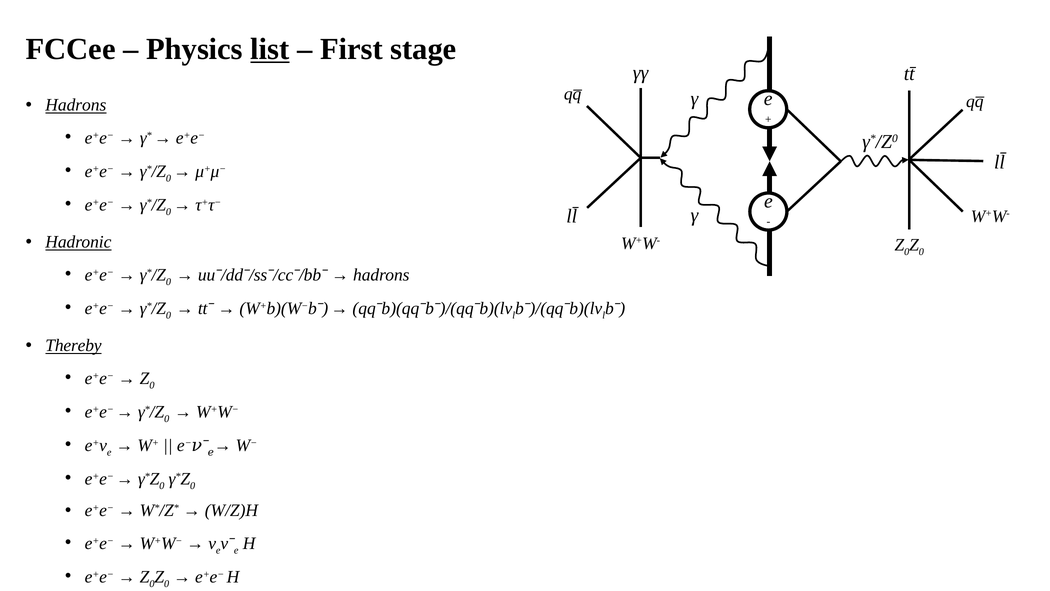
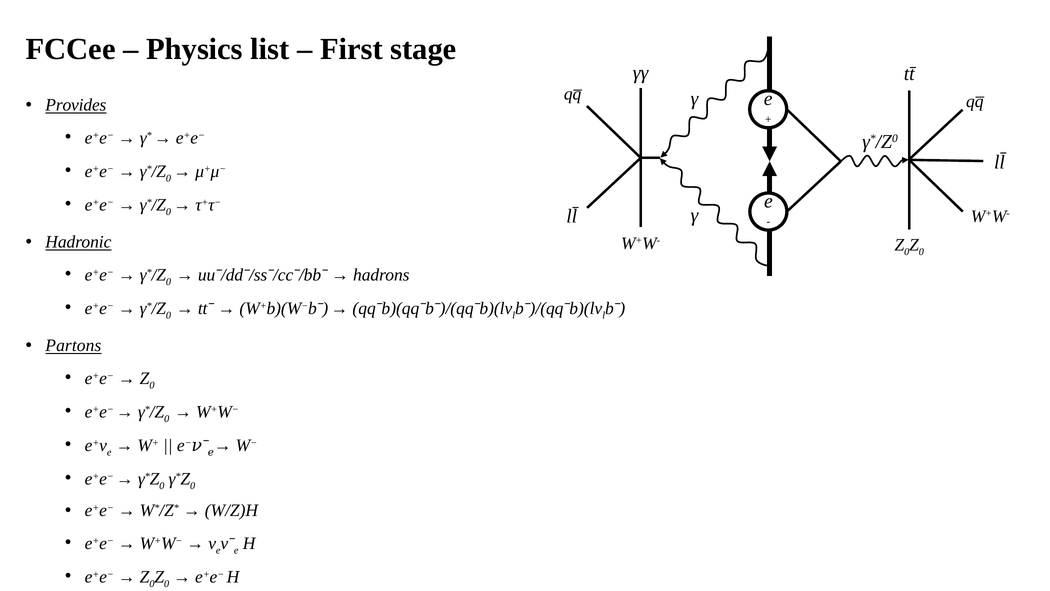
list underline: present -> none (270, 49)
Hadrons: Hadrons -> Provides (76, 105)
Thereby: Thereby -> Partons (73, 345)
